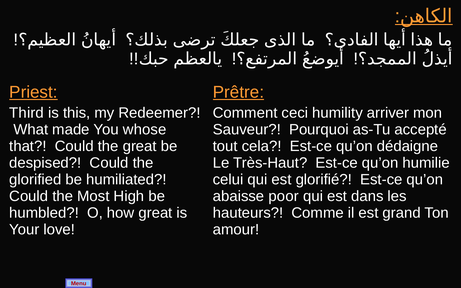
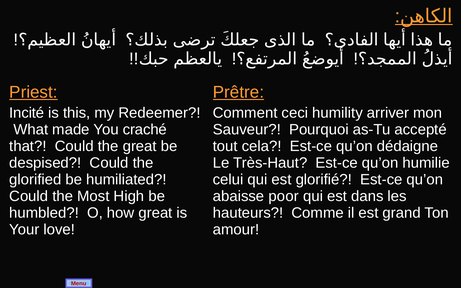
Third: Third -> Incité (27, 113)
whose: whose -> craché (145, 130)
